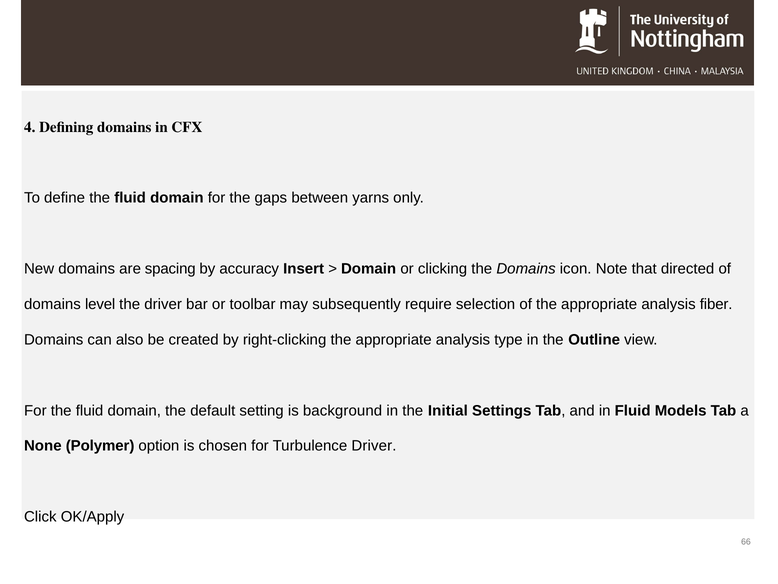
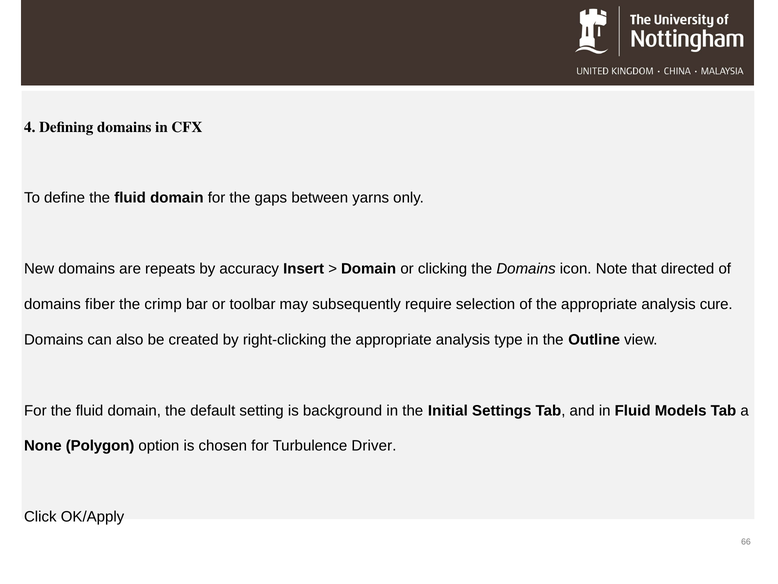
spacing: spacing -> repeats (170, 269)
level: level -> fiber (100, 304)
the driver: driver -> crimp (163, 304)
fiber: fiber -> cure (716, 304)
Polymer: Polymer -> Polygon (100, 446)
